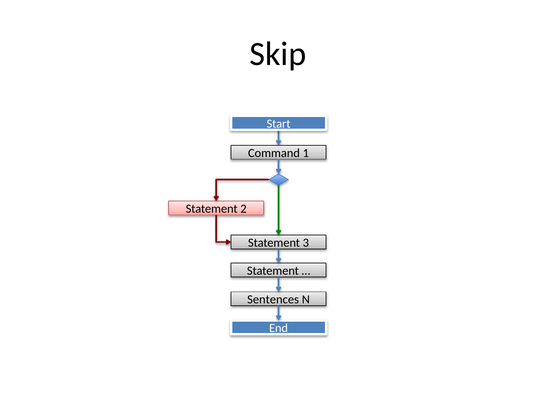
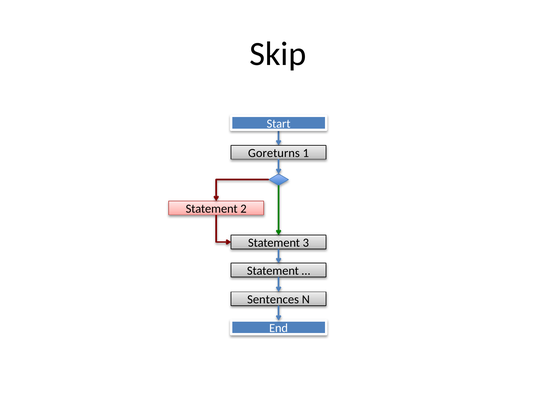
Command: Command -> Goreturns (274, 153)
